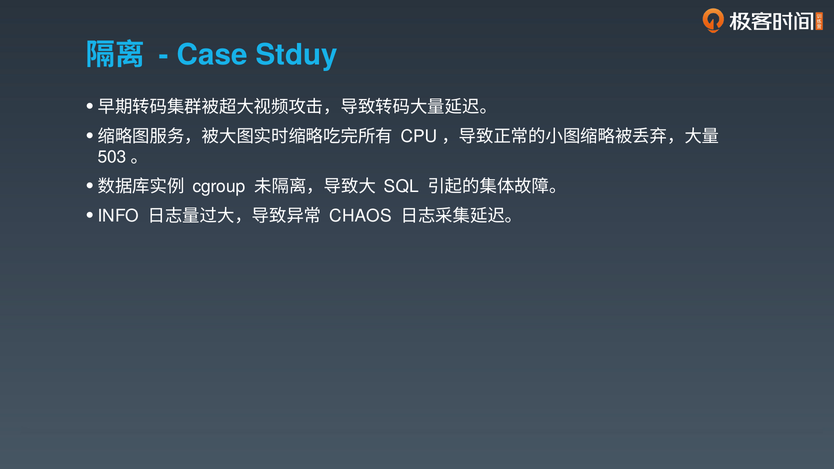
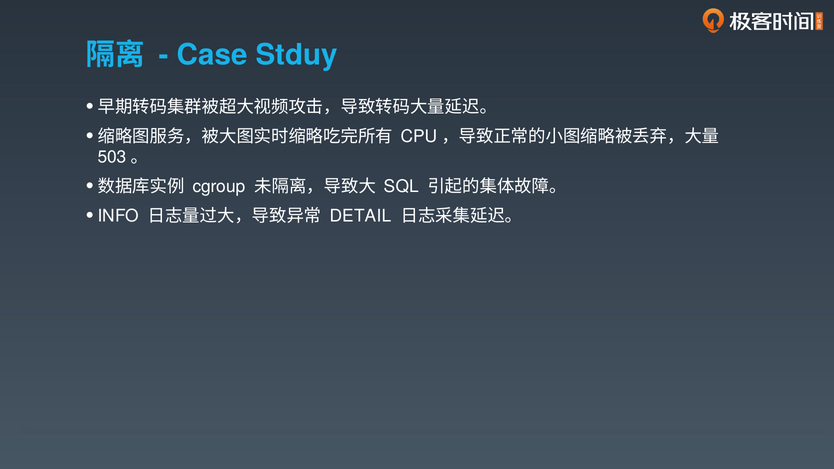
CHAOS: CHAOS -> DETAIL (360, 216)
